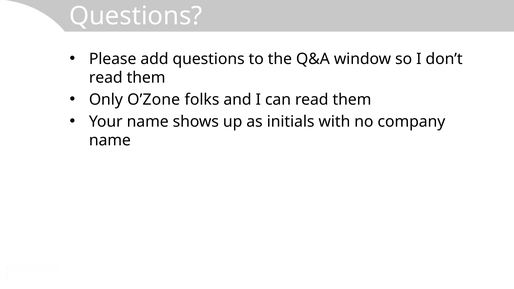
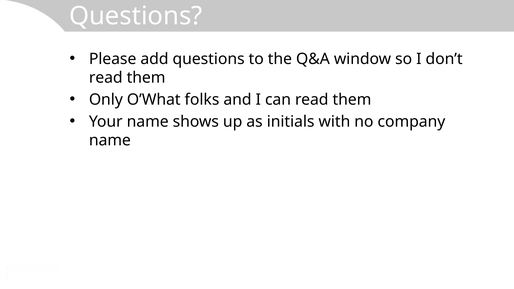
O’Zone: O’Zone -> O’What (154, 100)
